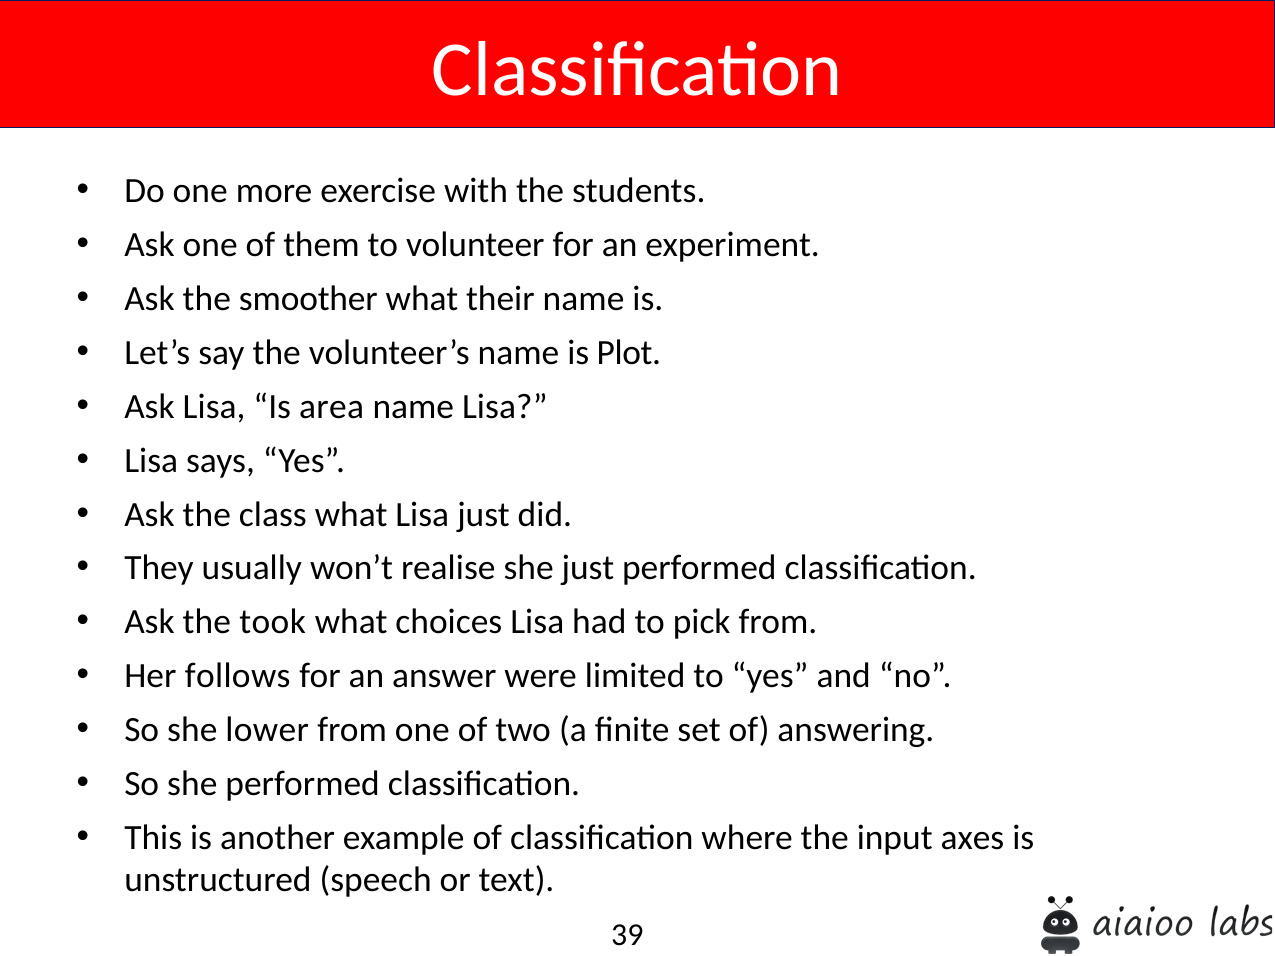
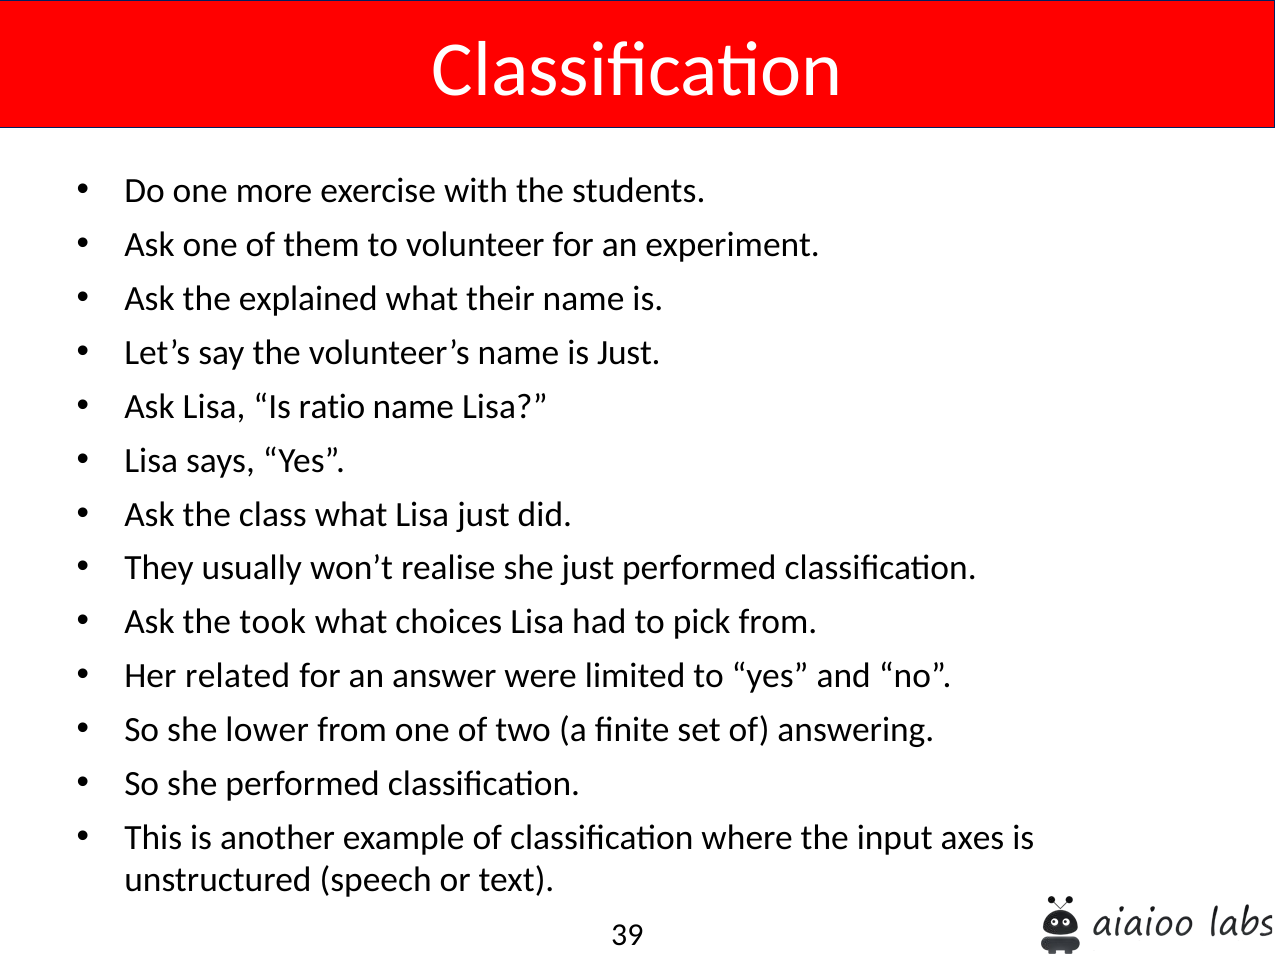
smoother: smoother -> explained (308, 299)
is Plot: Plot -> Just (629, 353)
area: area -> ratio (332, 407)
follows: follows -> related (238, 676)
